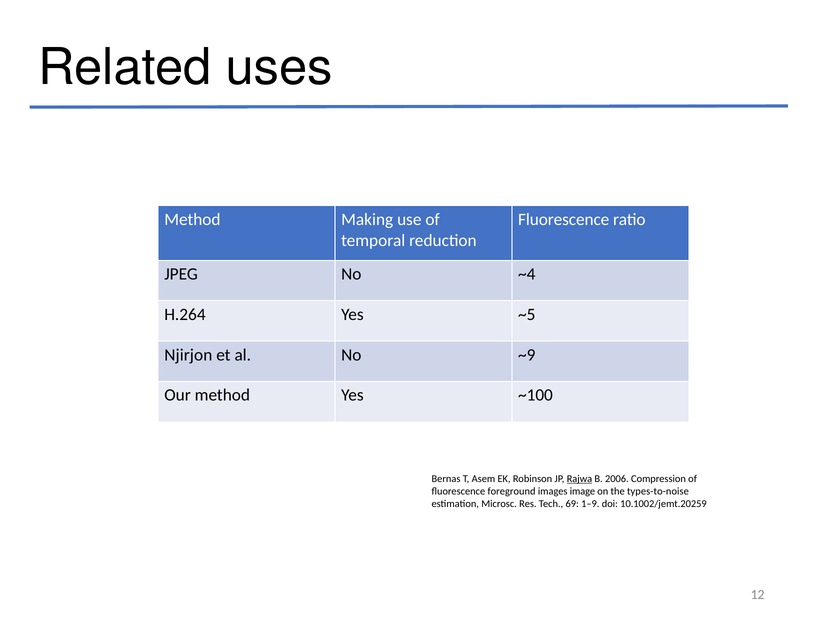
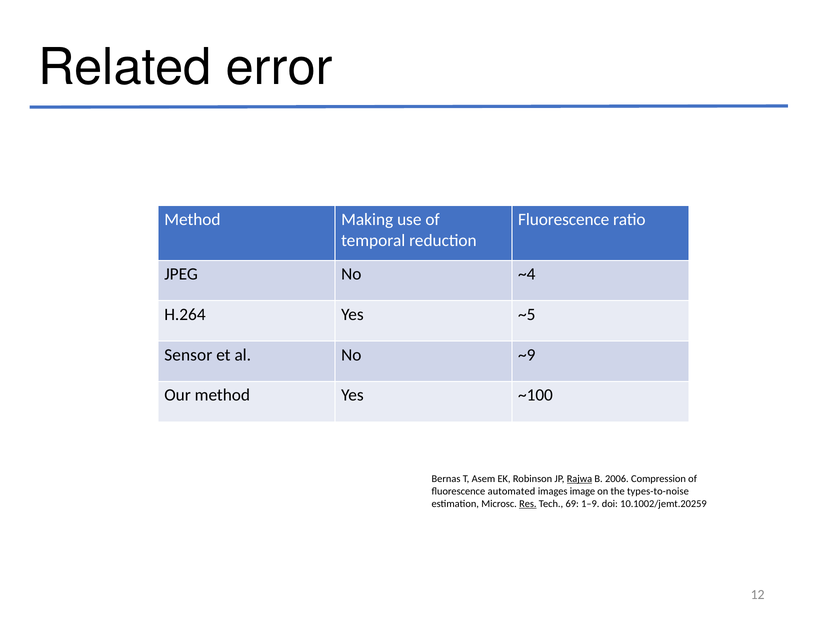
uses: uses -> error (279, 67)
Njirjon: Njirjon -> Sensor (188, 355)
foreground: foreground -> automated (511, 491)
Res underline: none -> present (528, 503)
